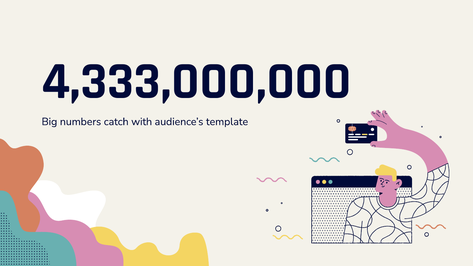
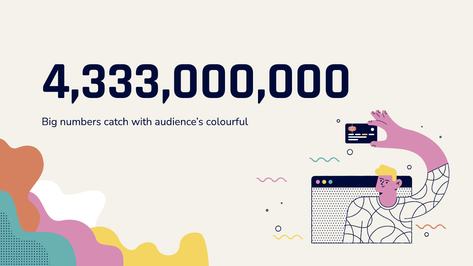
template: template -> colourful (227, 122)
